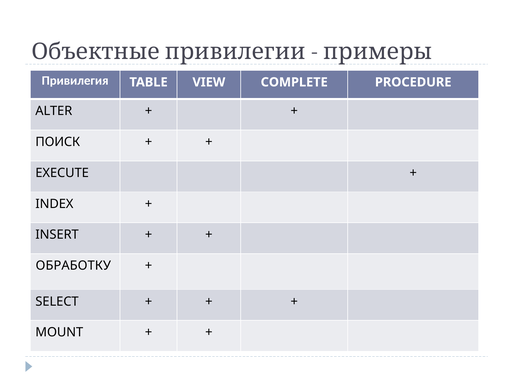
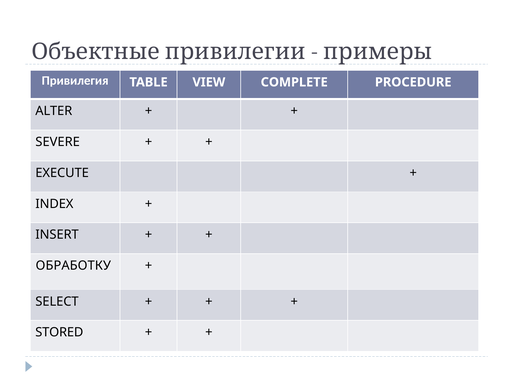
ПОИСК: ПОИСК -> SEVERE (58, 142)
MOUNT: MOUNT -> STORED (59, 332)
